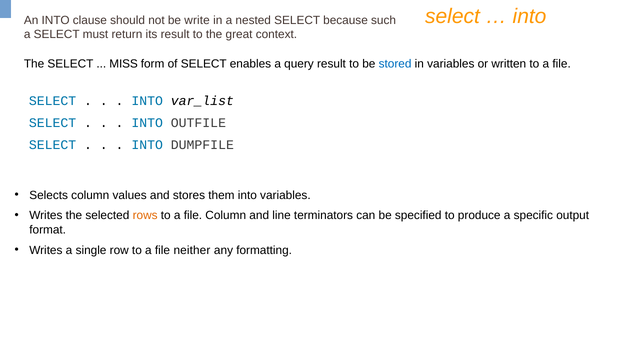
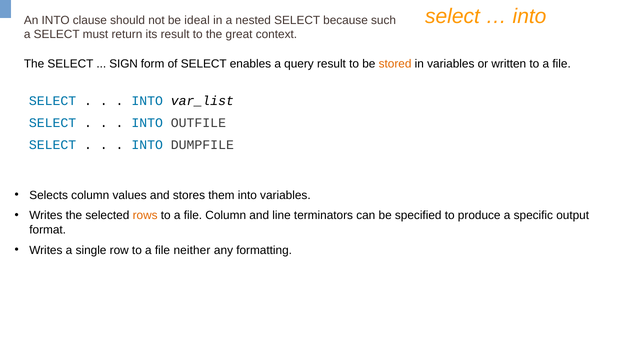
write: write -> ideal (197, 20)
MISS: MISS -> SIGN (124, 64)
stored colour: blue -> orange (395, 64)
